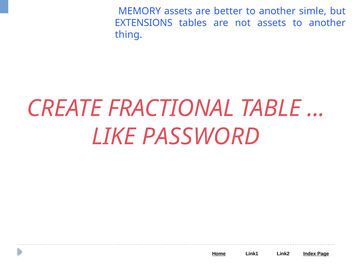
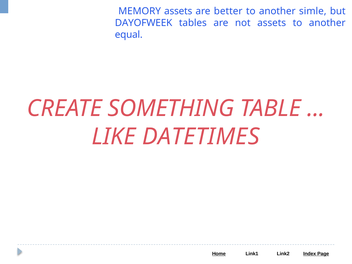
EXTENSIONS: EXTENSIONS -> DAYOFWEEK (144, 23)
thing: thing -> equal (129, 35)
FRACTIONAL: FRACTIONAL -> SOMETHING (171, 108)
PASSWORD: PASSWORD -> DATETIMES (201, 137)
